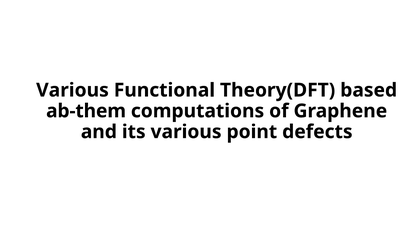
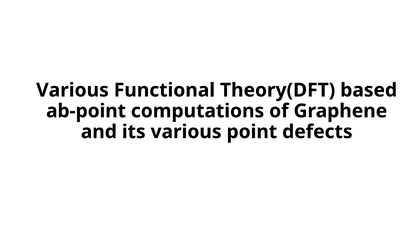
ab-them: ab-them -> ab-point (86, 111)
